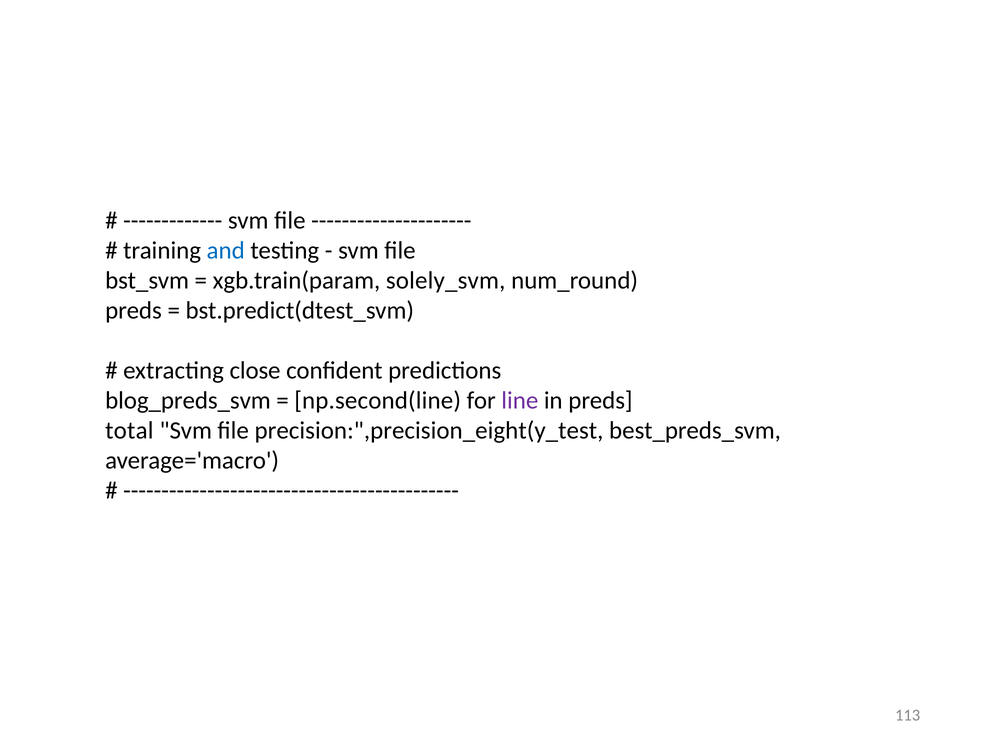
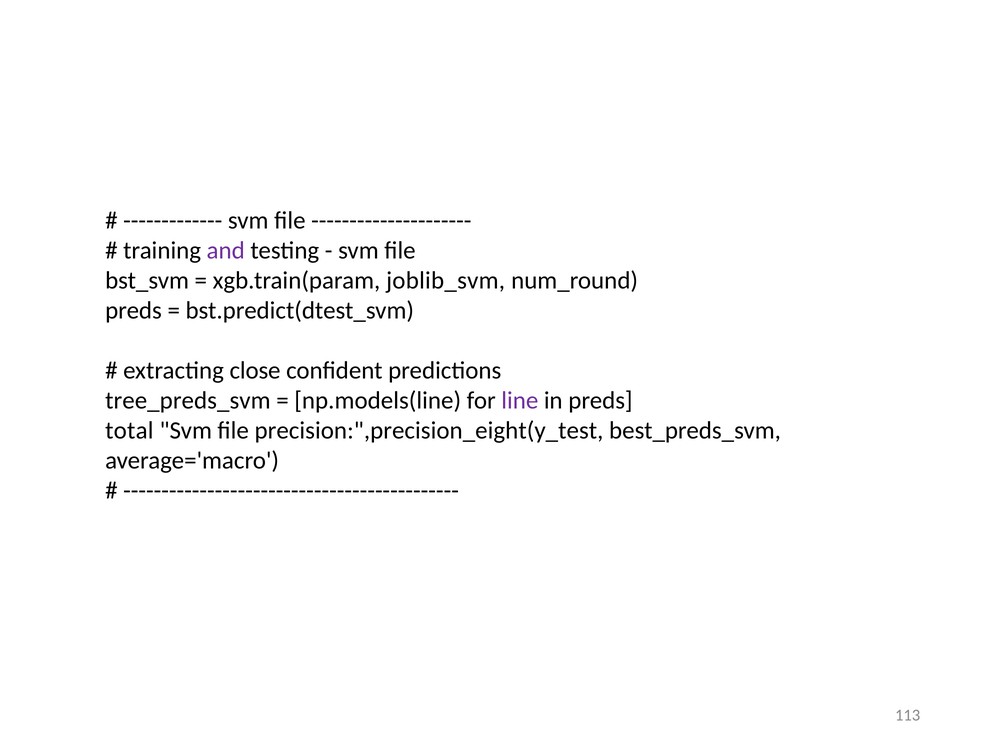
and colour: blue -> purple (226, 251)
solely_svm: solely_svm -> joblib_svm (446, 281)
blog_preds_svm: blog_preds_svm -> tree_preds_svm (188, 401)
np.second(line: np.second(line -> np.models(line (378, 401)
